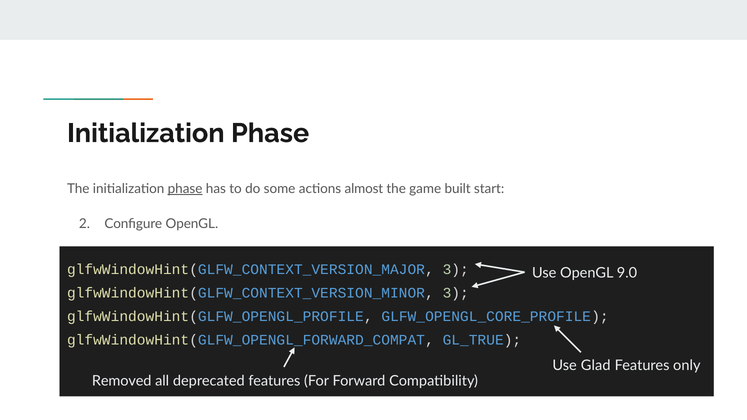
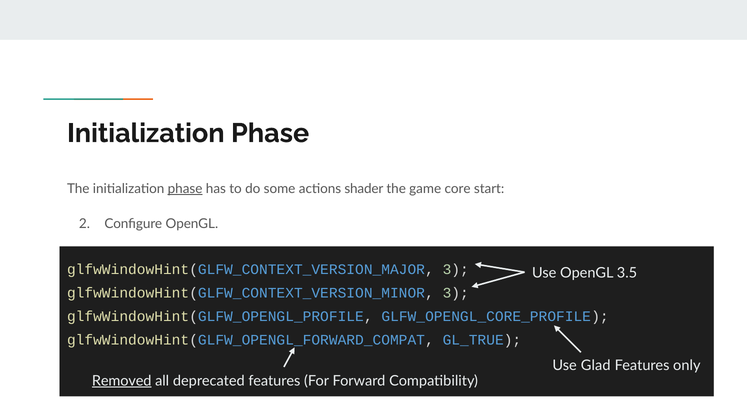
almost: almost -> shader (364, 189)
built: built -> core (458, 189)
9.0: 9.0 -> 3.5 (627, 273)
Removed underline: none -> present (122, 381)
